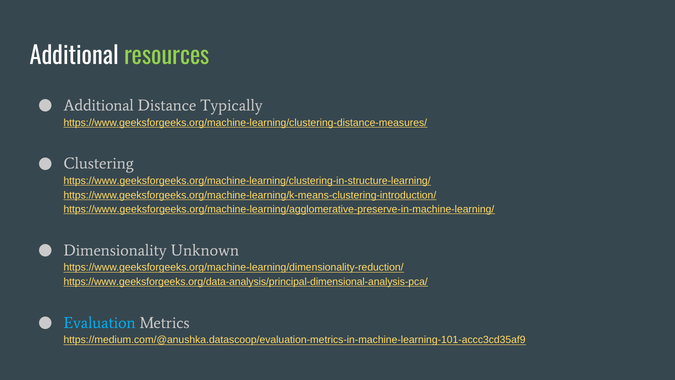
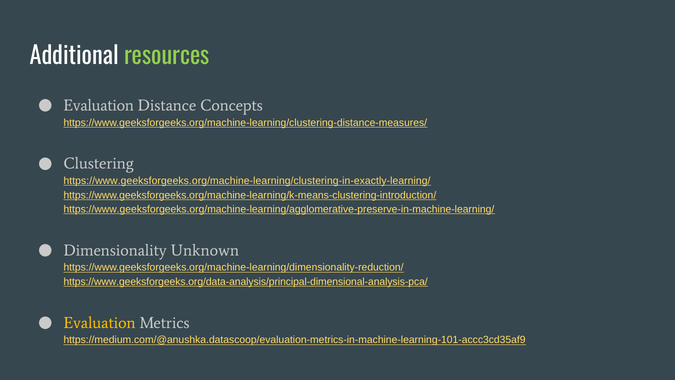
Additional: Additional -> Evaluation (99, 105)
Typically: Typically -> Concepts (232, 105)
https://www.geeksforgeeks.org/machine-learning/clustering-in-structure-learning/: https://www.geeksforgeeks.org/machine-learning/clustering-in-structure-learning/ -> https://www.geeksforgeeks.org/machine-learning/clustering-in-exactly-learning/ (247, 181)
Evaluation colour: light blue -> yellow (100, 323)
